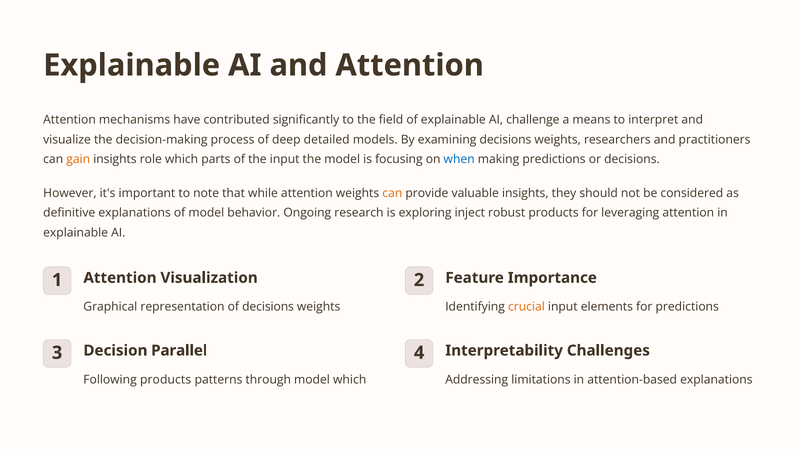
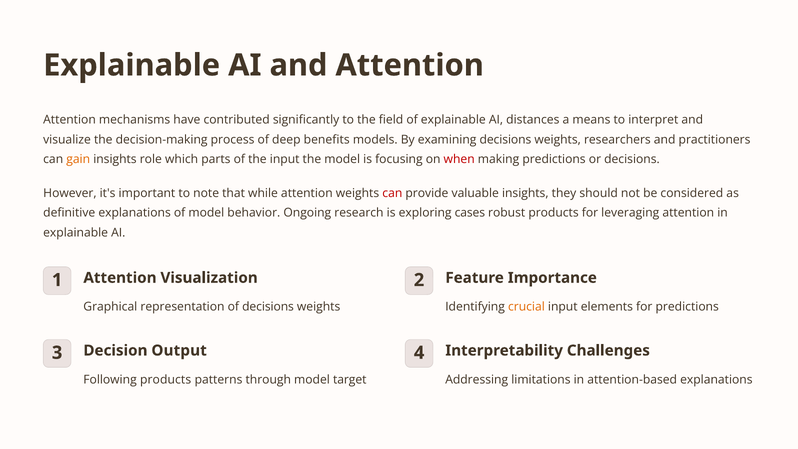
challenge: challenge -> distances (533, 120)
detailed: detailed -> benefits (327, 140)
when colour: blue -> red (459, 159)
can colour: orange -> red (392, 193)
inject: inject -> cases (470, 213)
Parallel: Parallel -> Output (179, 350)
model which: which -> target (350, 379)
